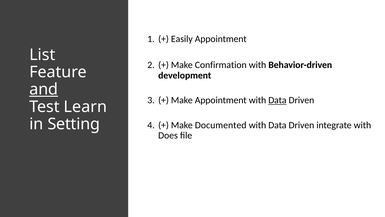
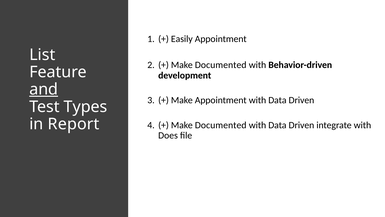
Confirmation: Confirmation -> Documented (221, 65)
Data underline: present -> none (277, 100)
Learn: Learn -> Types (86, 107)
Setting: Setting -> Report (74, 124)
